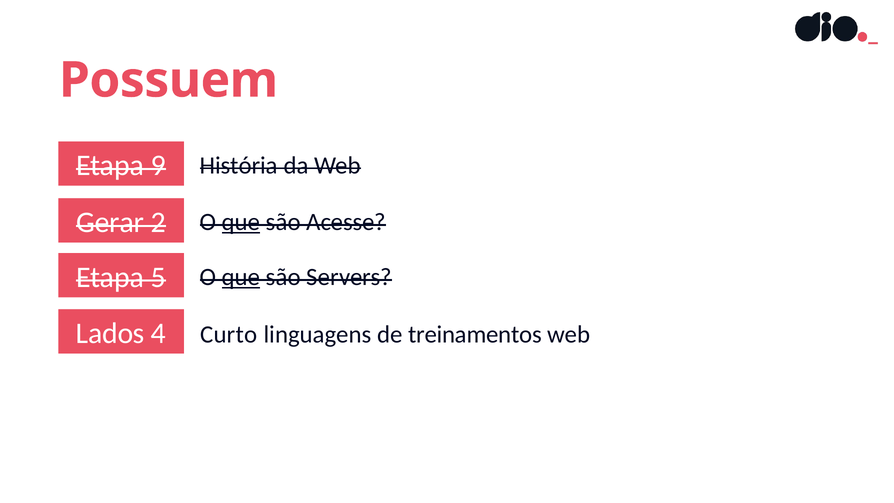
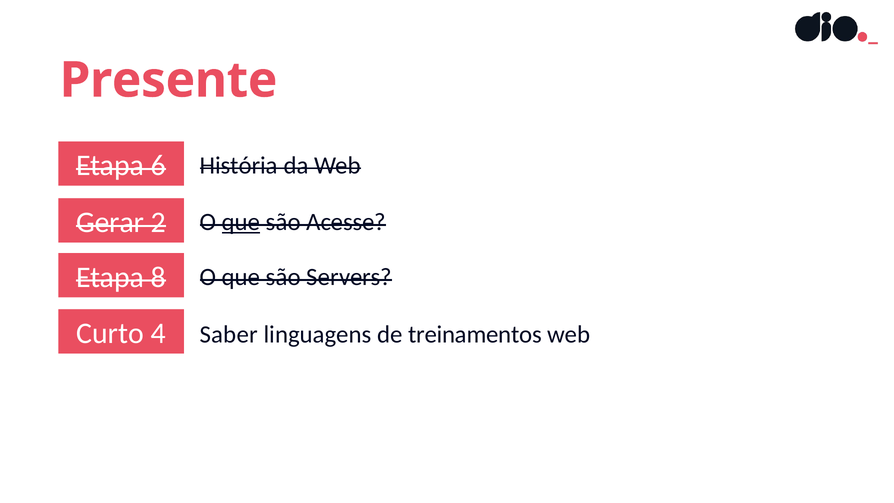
Possuem: Possuem -> Presente (169, 80)
9: 9 -> 6 (158, 166)
5: 5 -> 8 (158, 277)
que underline: present -> none (241, 277)
Lados: Lados -> Curto (110, 333)
Curto: Curto -> Saber (229, 335)
